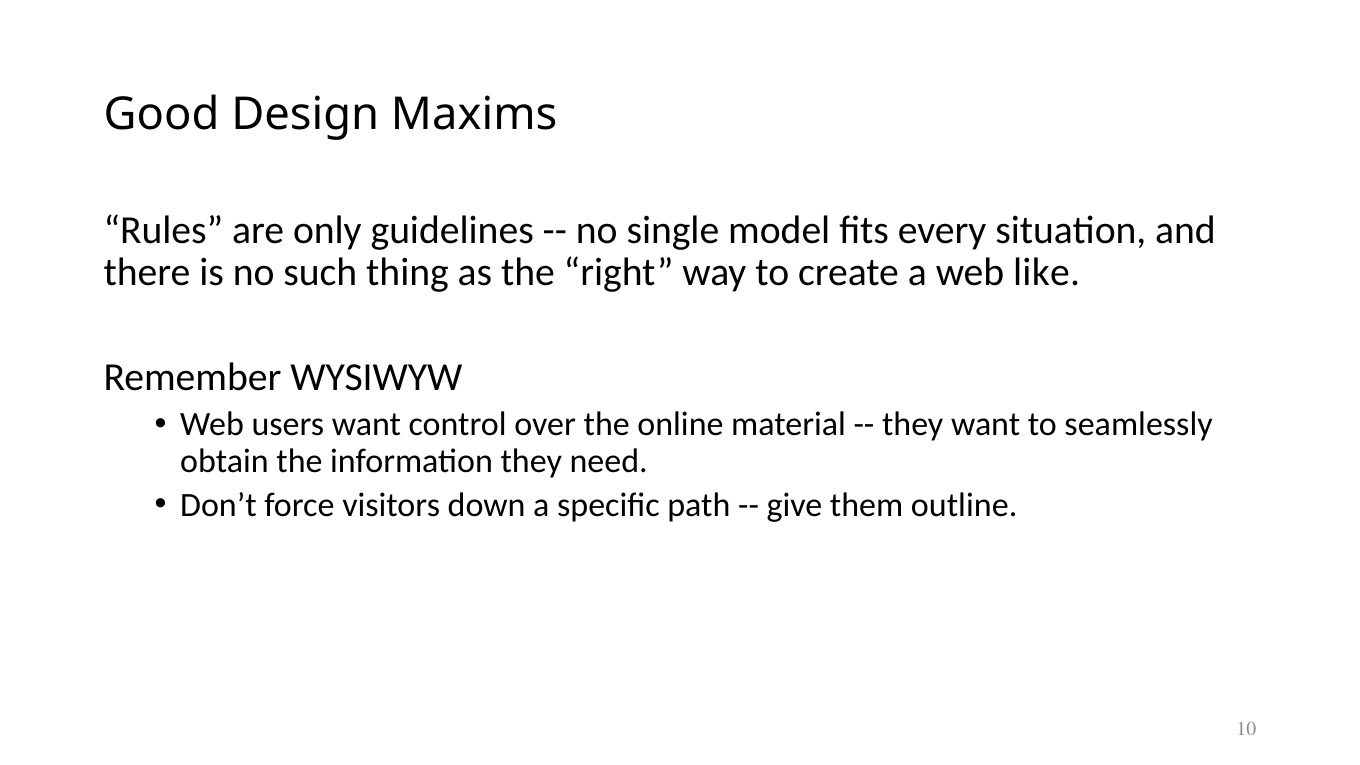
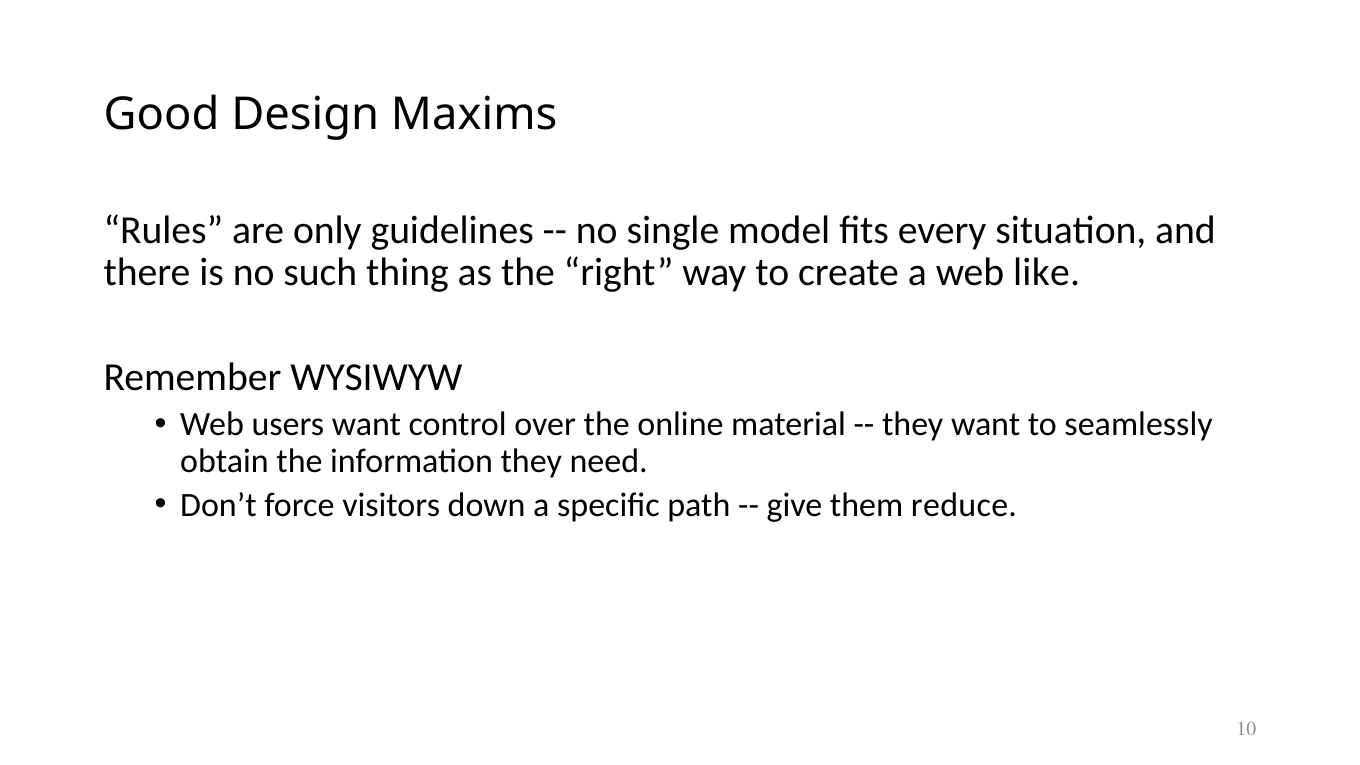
outline: outline -> reduce (964, 505)
